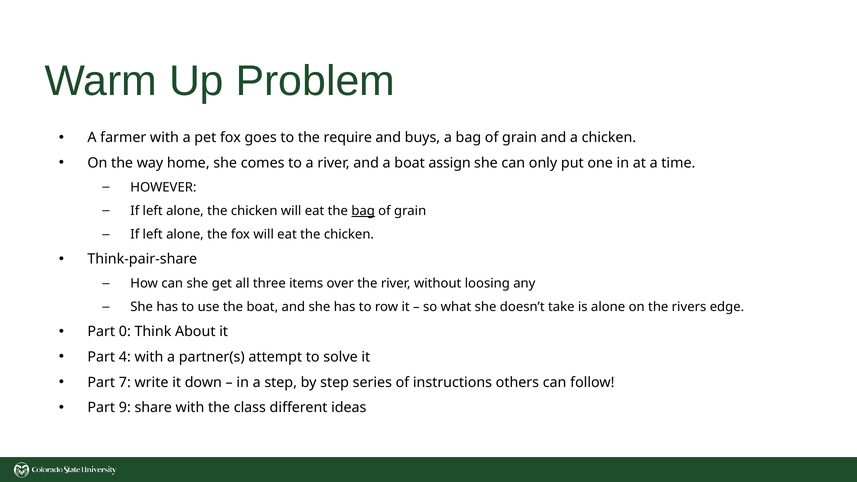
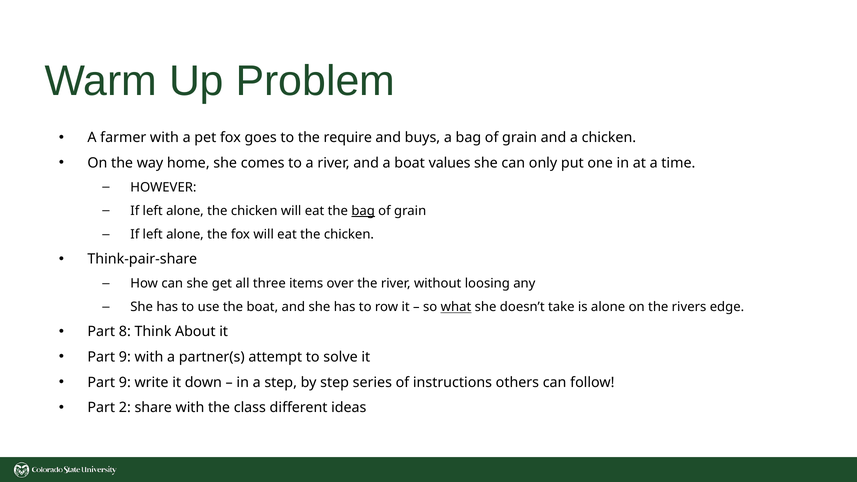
assign: assign -> values (450, 163)
what underline: none -> present (456, 307)
0: 0 -> 8 (125, 332)
4: 4 -> 9 (125, 357)
7: 7 -> 9 (125, 382)
9: 9 -> 2 (125, 408)
